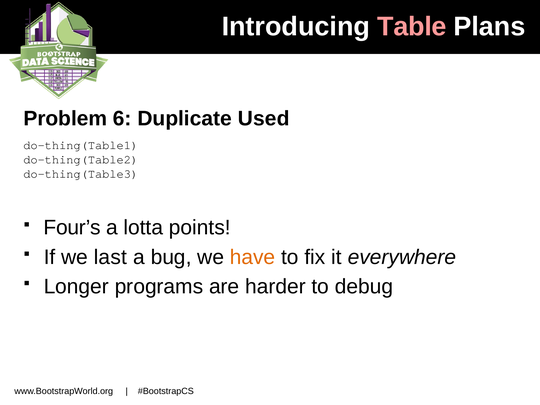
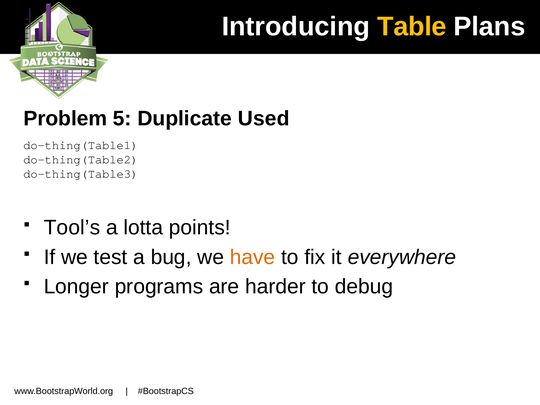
Table colour: pink -> yellow (412, 27)
6: 6 -> 5 (122, 119)
Four’s: Four’s -> Tool’s (72, 228)
last: last -> test (111, 257)
